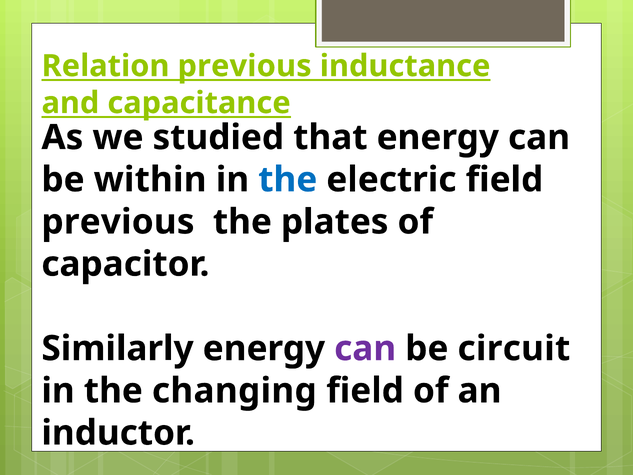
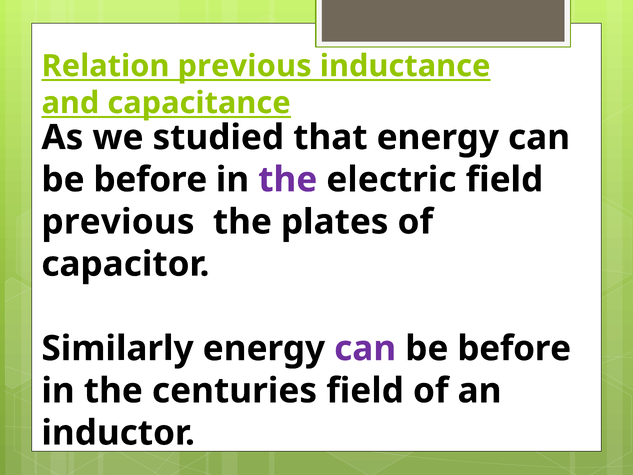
within: within -> before (150, 180)
the colour: blue -> purple (288, 180)
circuit: circuit -> before (514, 348)
changing: changing -> centuries (234, 391)
